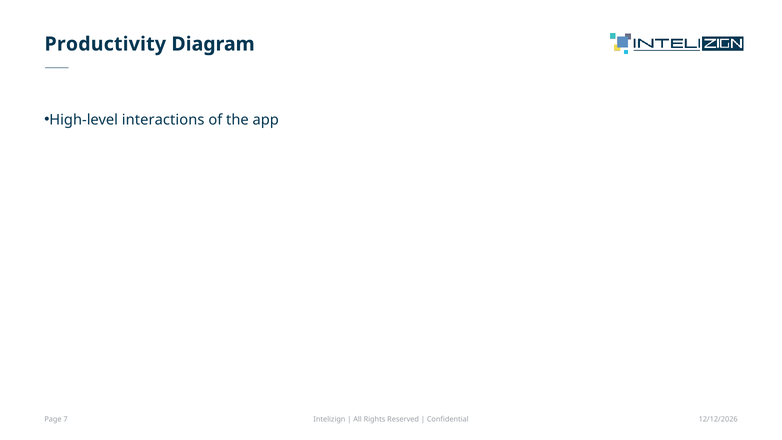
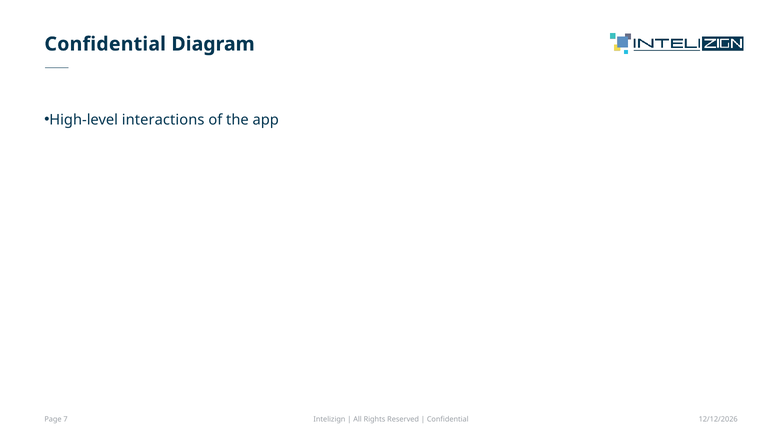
Productivity: Productivity -> Confidential (105, 44)
